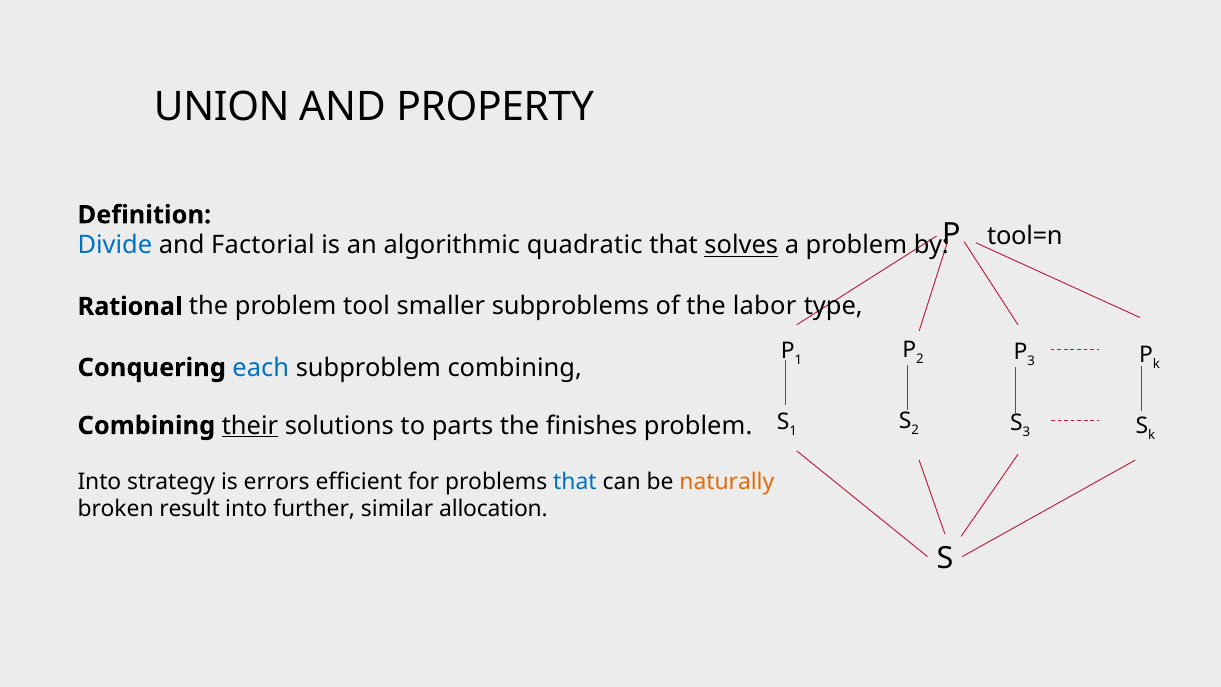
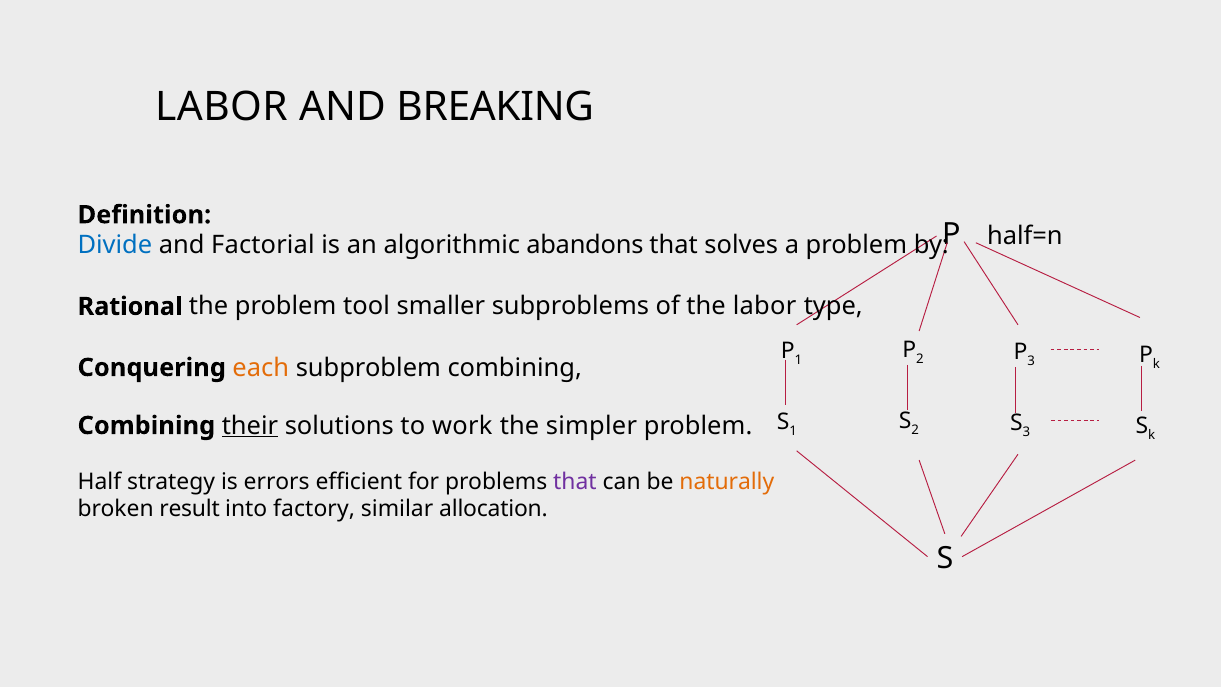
UNION: UNION -> LABOR (221, 107)
PROPERTY: PROPERTY -> BREAKING (495, 107)
tool=n: tool=n -> half=n (1025, 236)
quadratic: quadratic -> abandons (585, 245)
solves underline: present -> none (741, 245)
each colour: blue -> orange (261, 368)
parts: parts -> work (462, 426)
finishes: finishes -> simpler (591, 426)
Into: Into -> Half (99, 482)
that colour: blue -> purple (575, 482)
further: further -> factory (314, 509)
